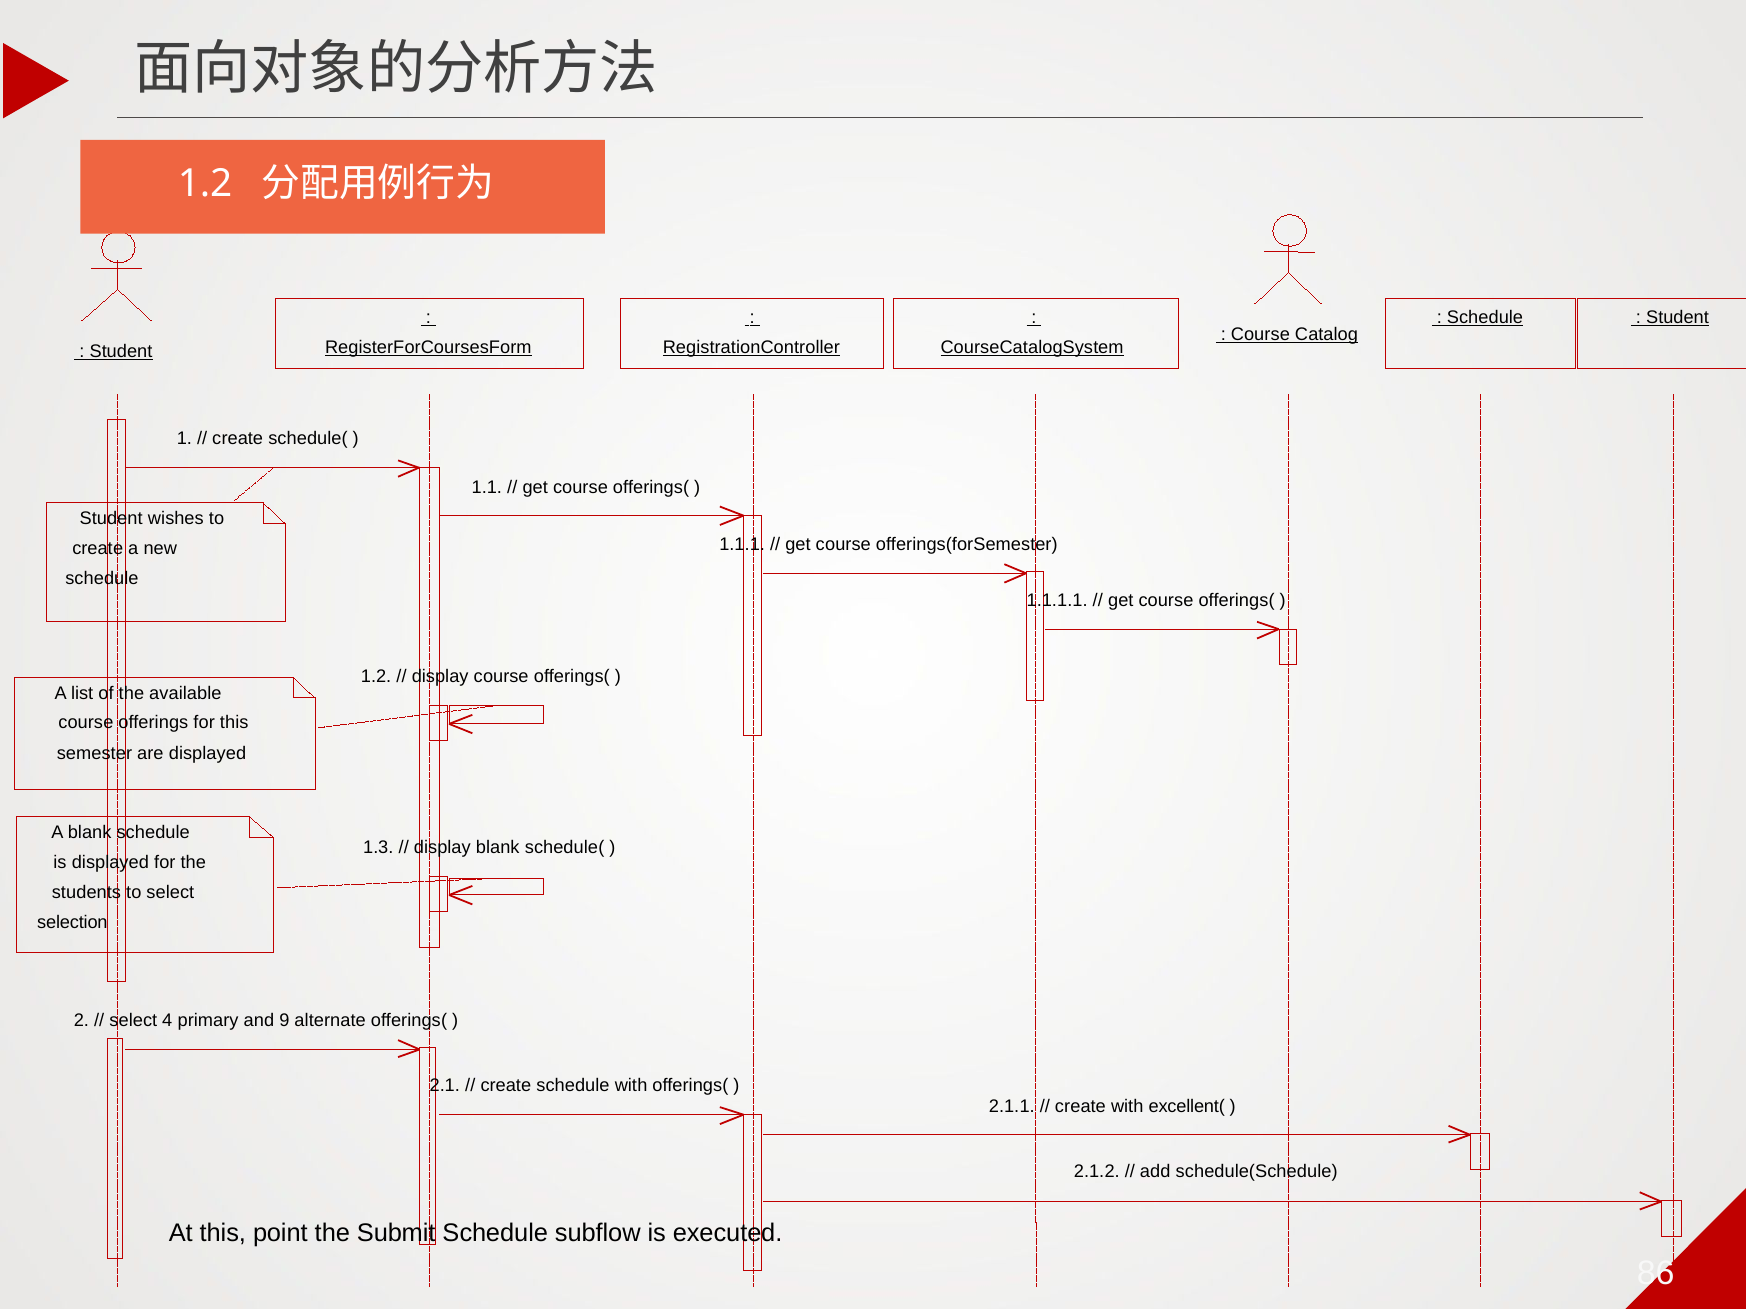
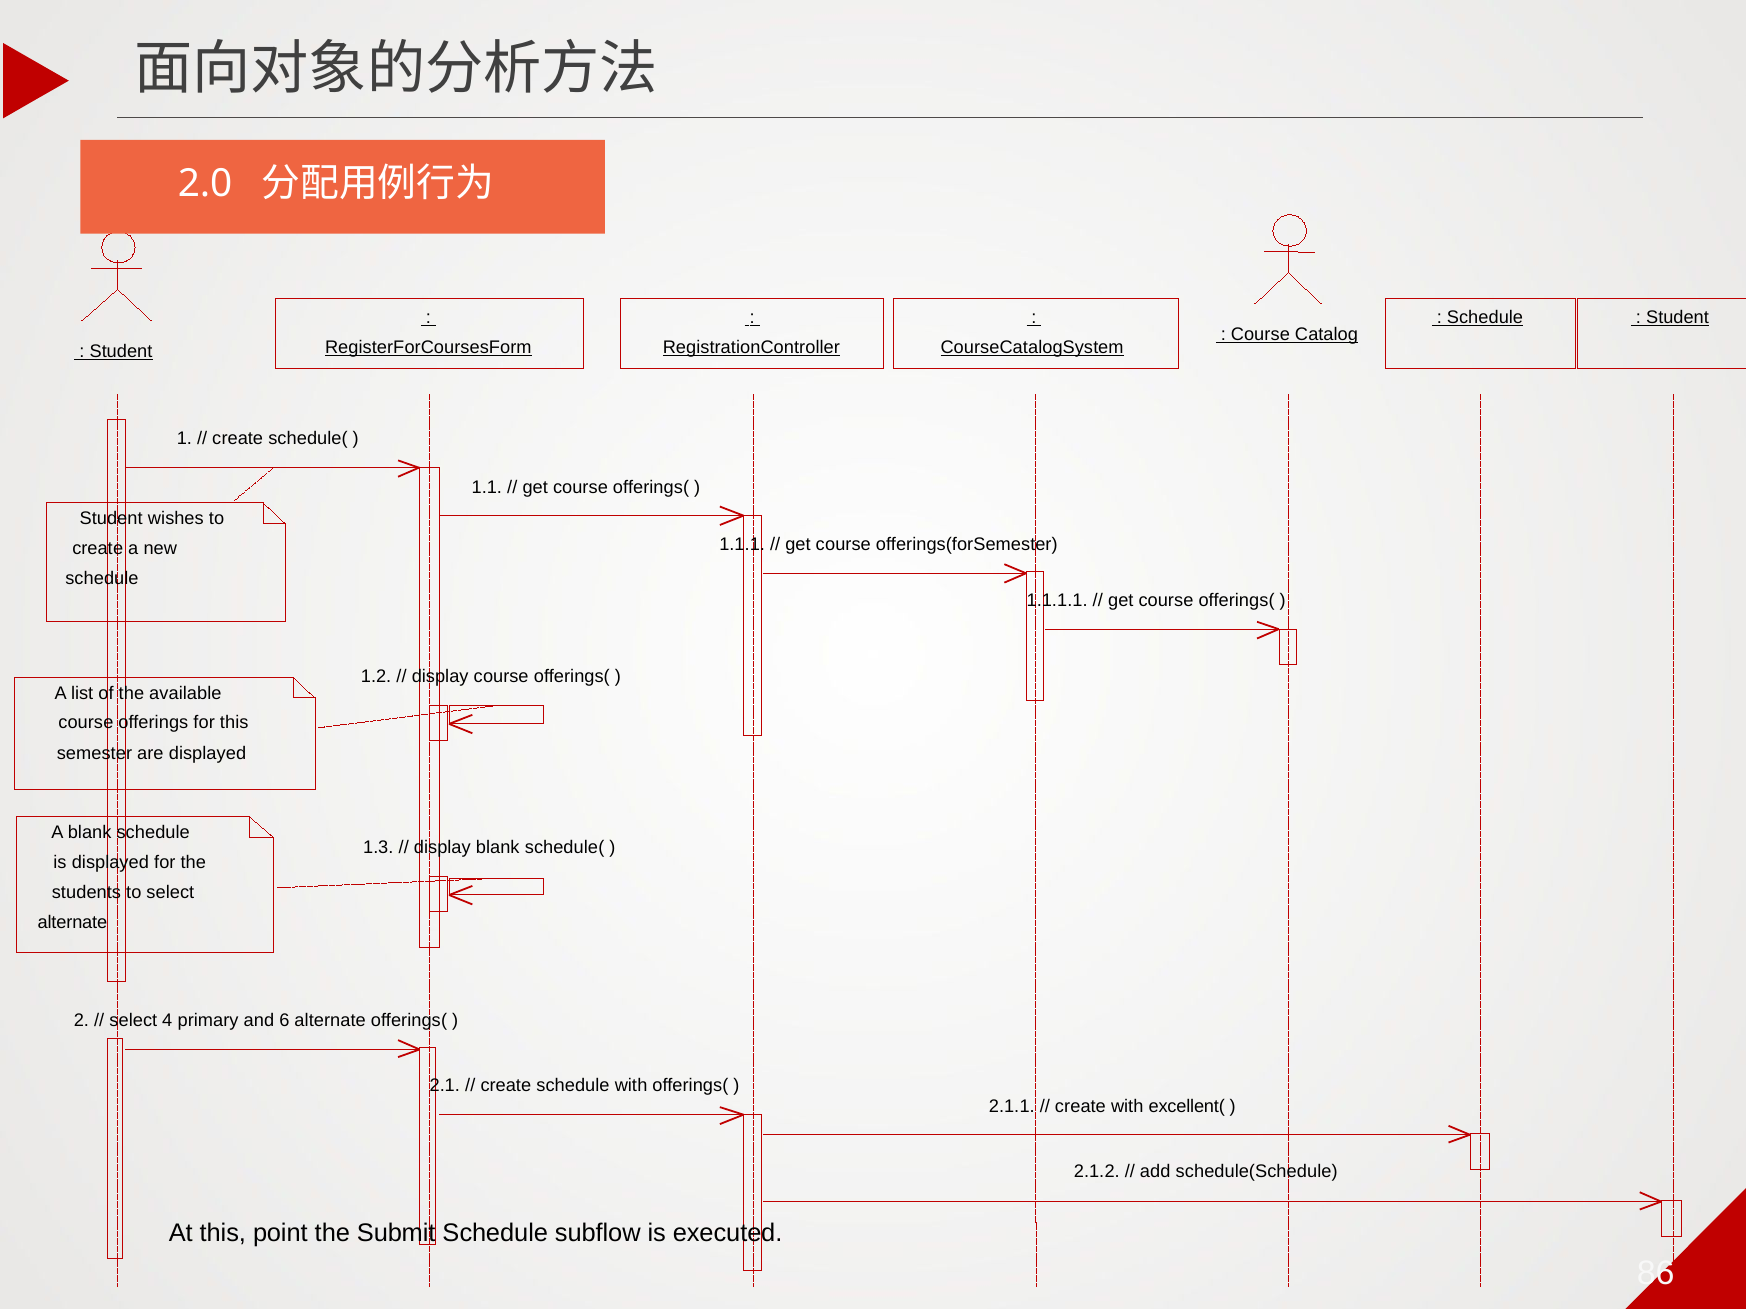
1.2: 1.2 -> 2.0 (205, 184)
selection: selection -> alternate (72, 922)
9: 9 -> 6 (284, 1021)
